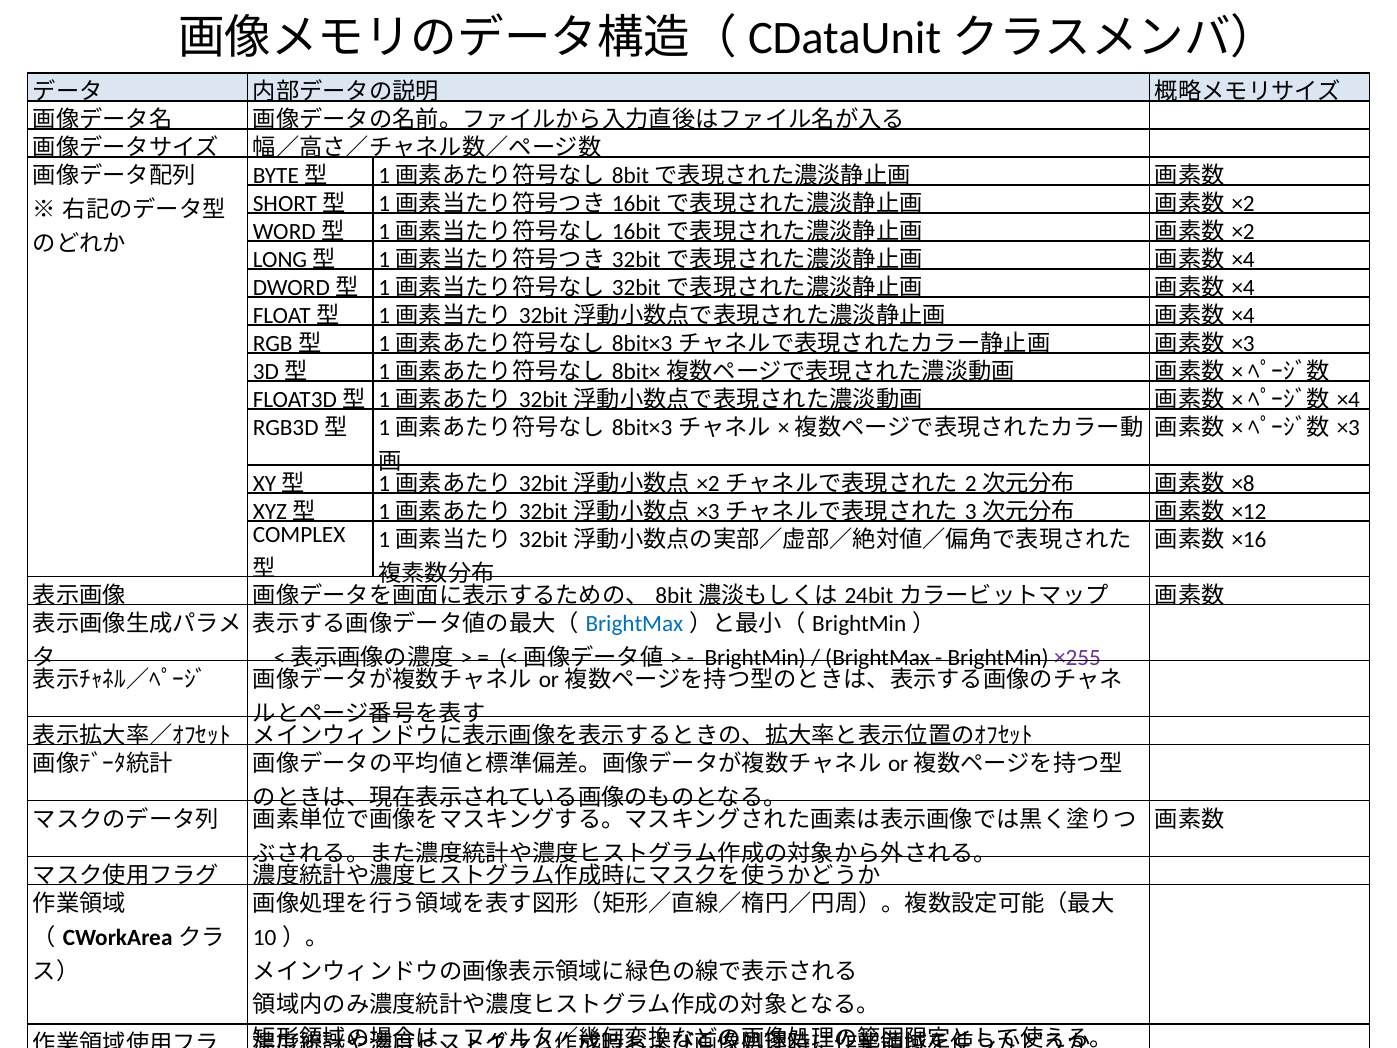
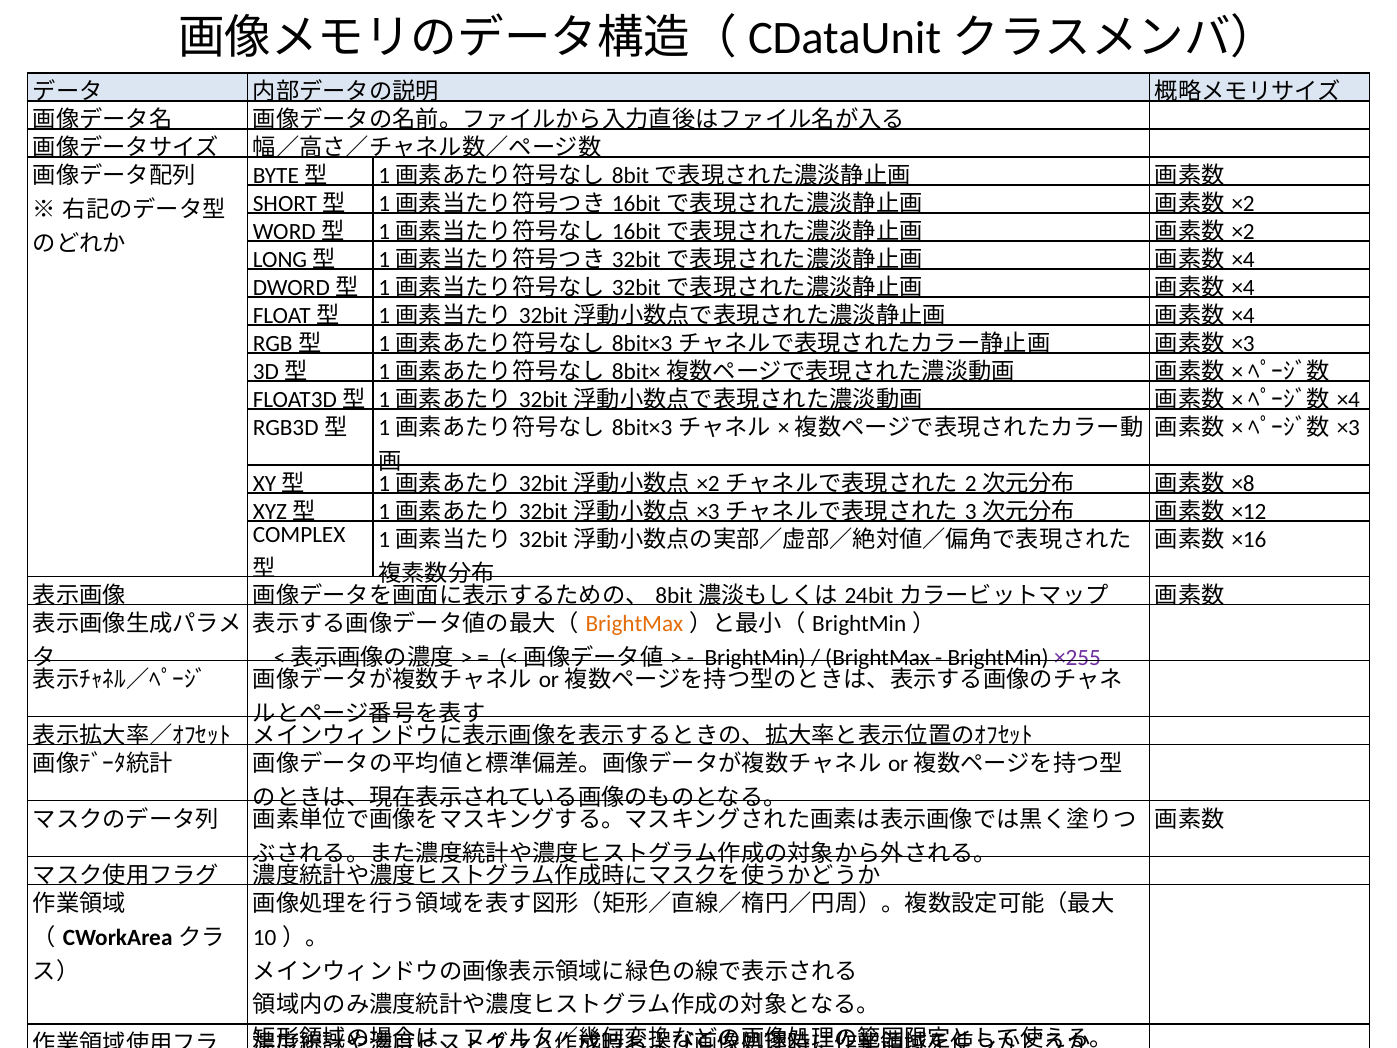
BrightMax colour: blue -> orange (634, 624)
